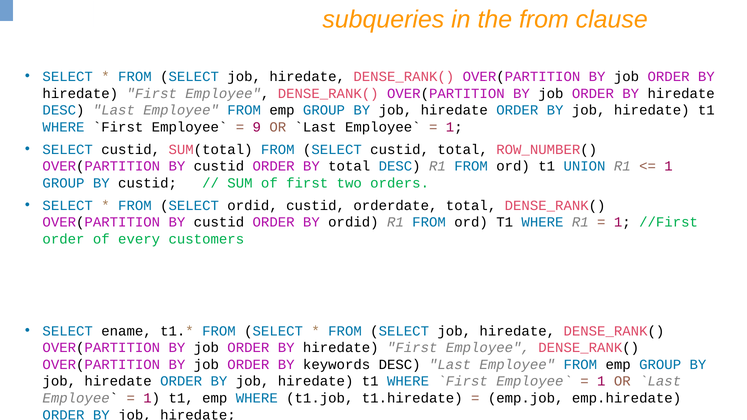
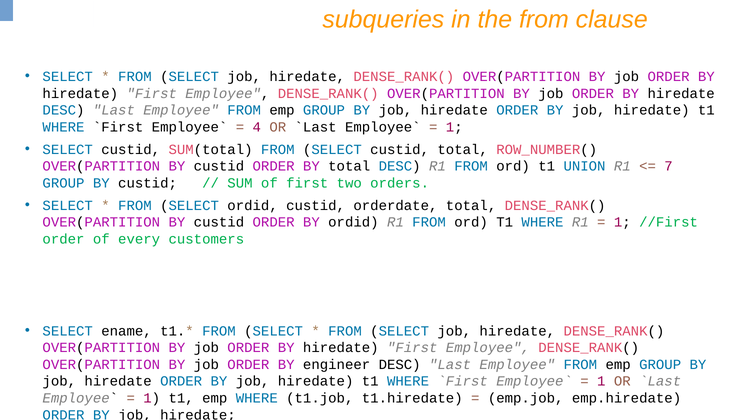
9: 9 -> 4 (257, 127)
1: 1 -> 7 (669, 166)
keywords: keywords -> engineer (337, 365)
